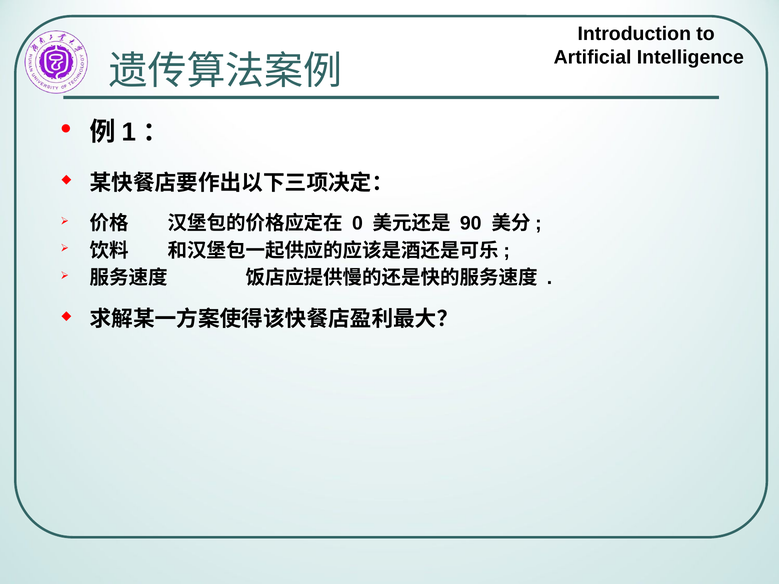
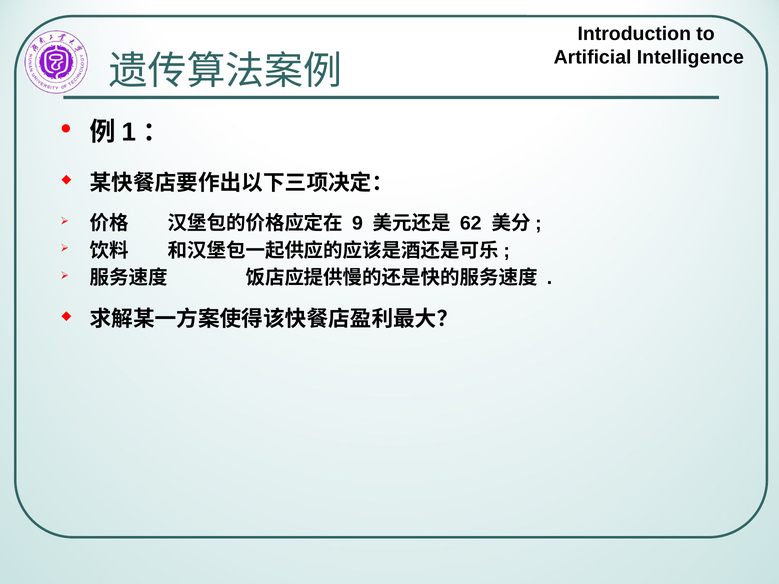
0: 0 -> 9 (357, 224)
90: 90 -> 62 (471, 224)
